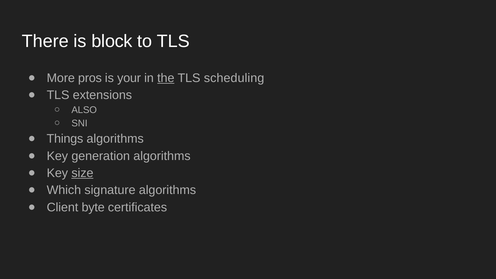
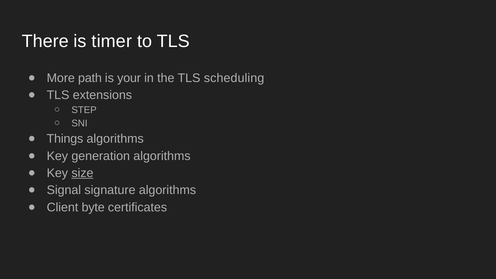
block: block -> timer (112, 41)
pros: pros -> path (90, 78)
the underline: present -> none (166, 78)
ALSO: ALSO -> STEP (84, 110)
Which: Which -> Signal (64, 190)
